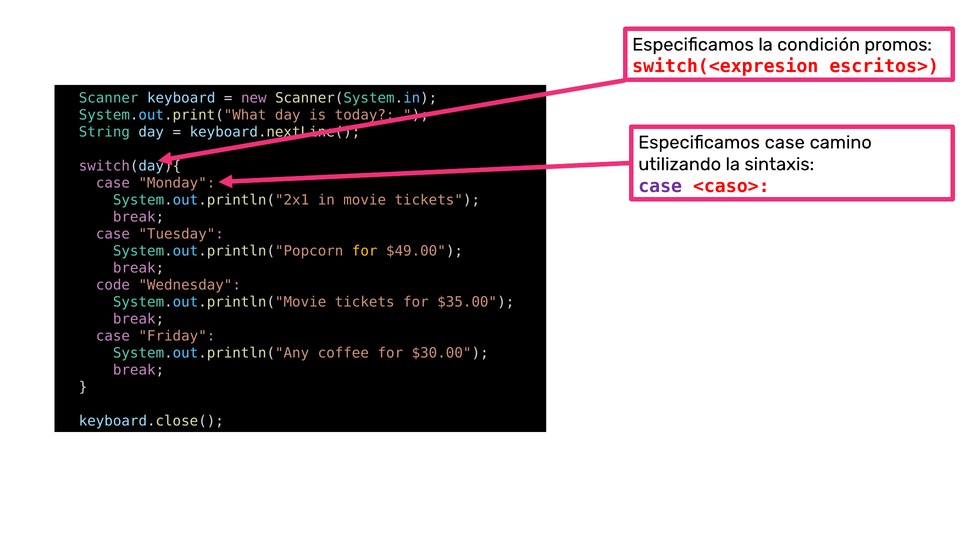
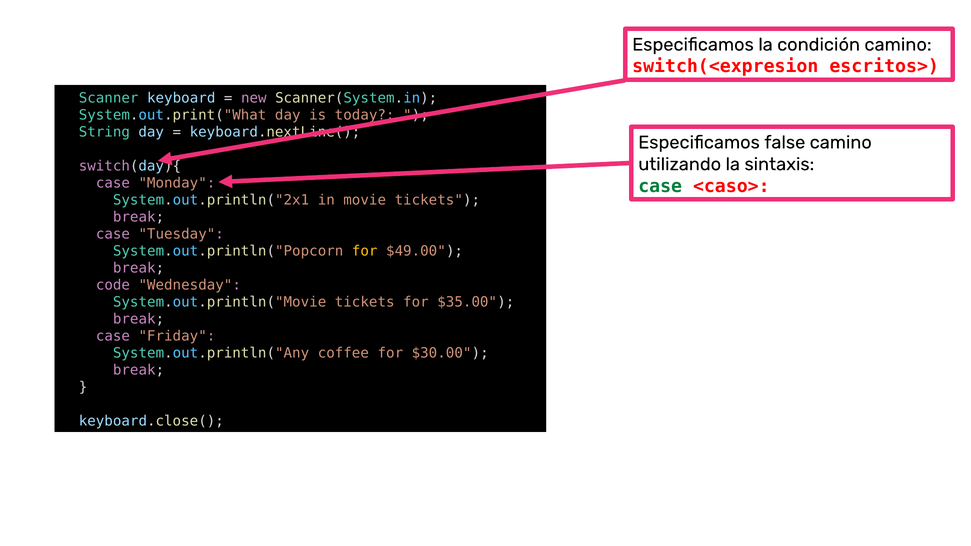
condición promos: promos -> camino (898, 45)
Especificamos case: case -> false (785, 142)
case colour: purple -> green (660, 186)
